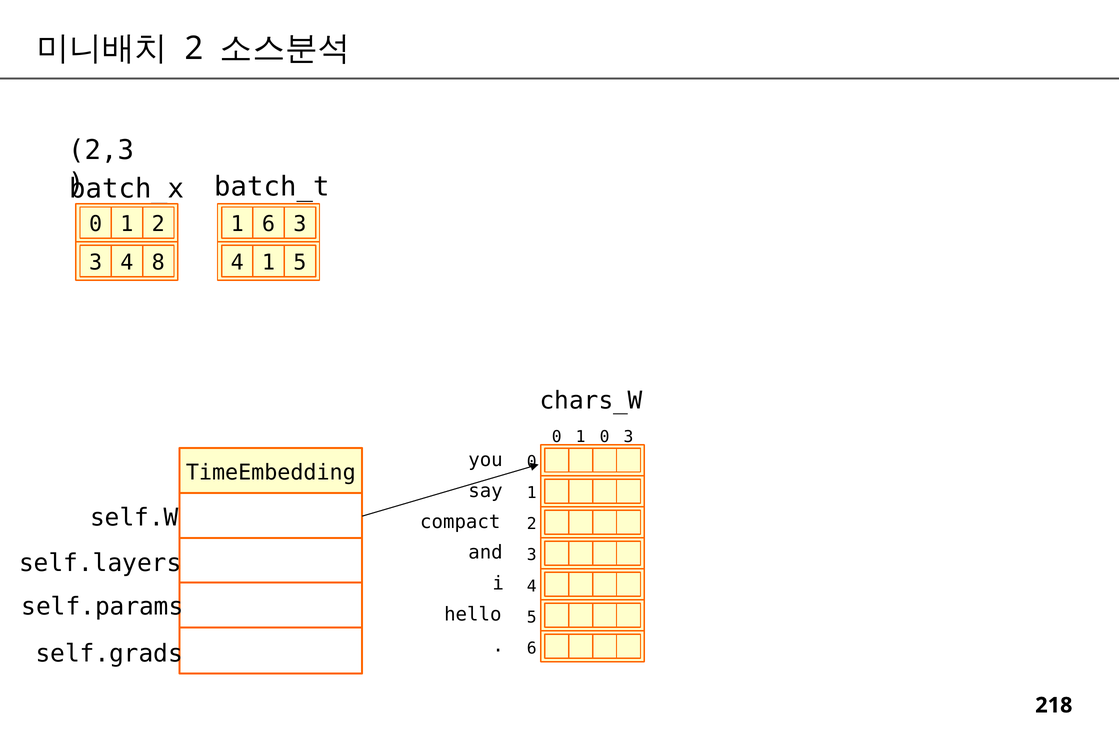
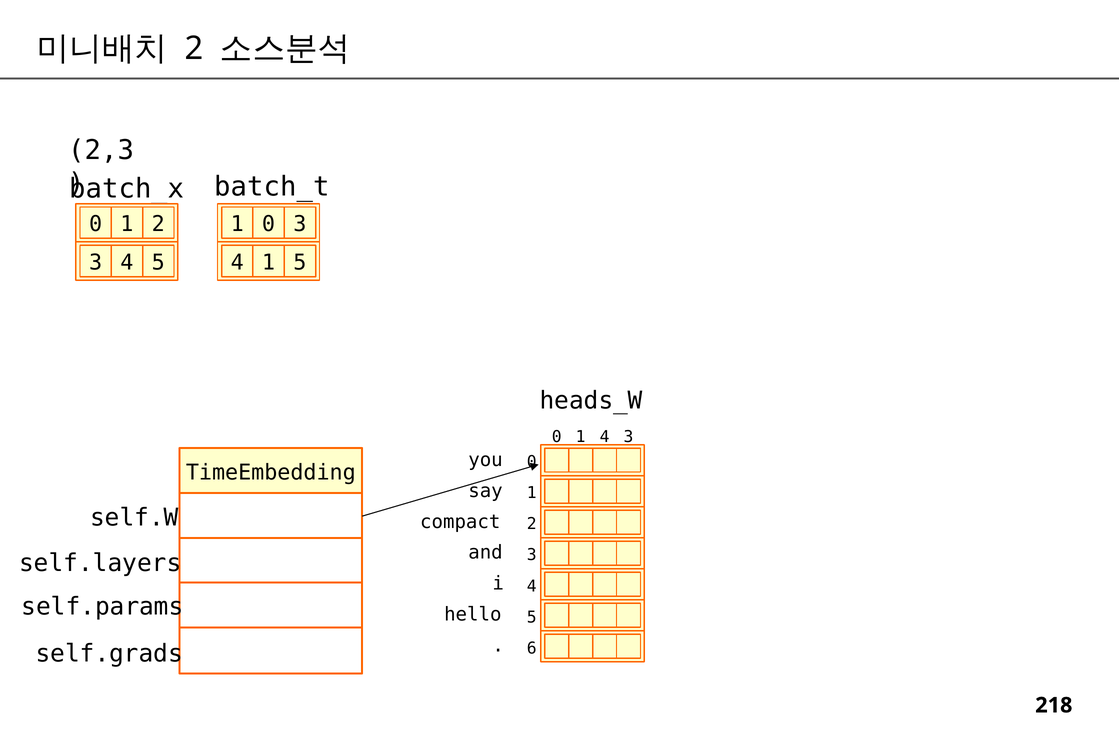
1 6: 6 -> 0 (269, 224)
8: 8 -> 5 (158, 262)
chars_W: chars_W -> heads_W (591, 400)
1 0: 0 -> 4 (605, 437)
